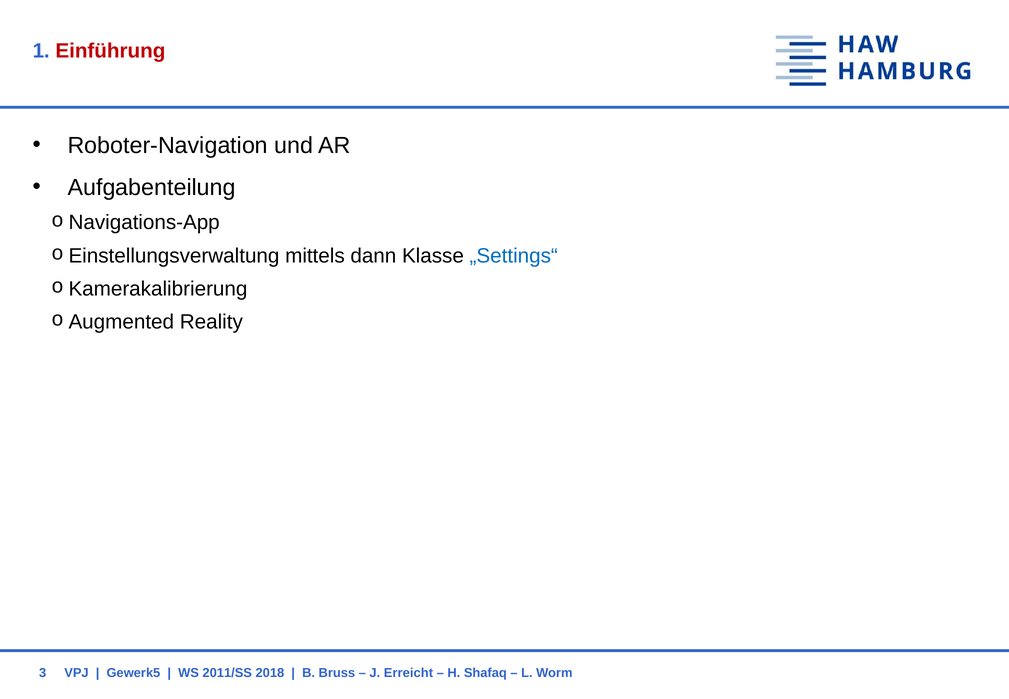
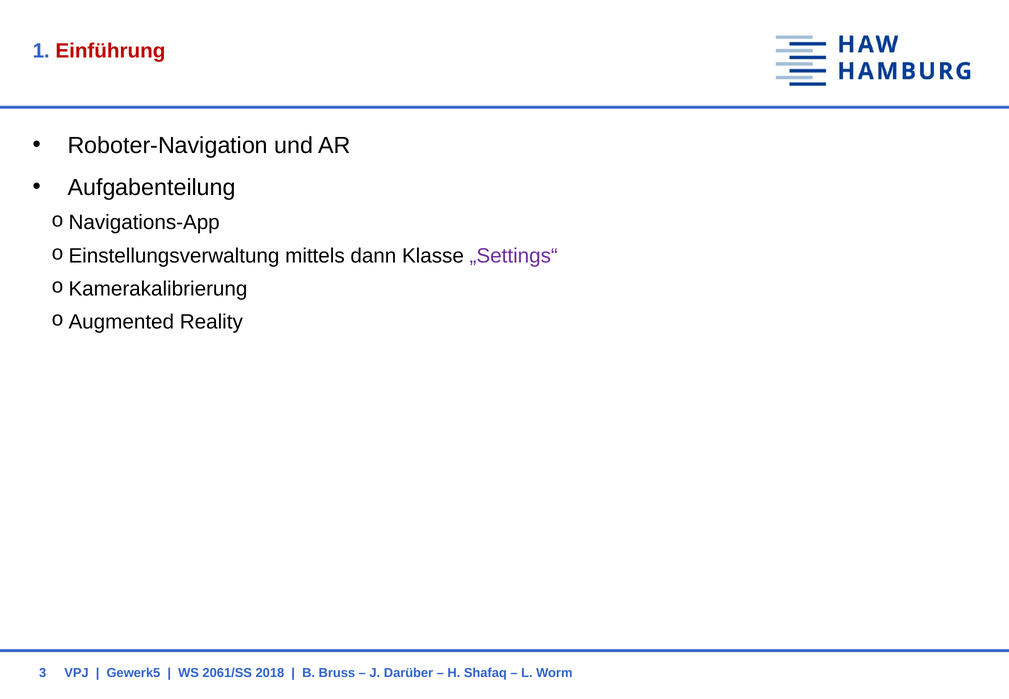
„Settings“ colour: blue -> purple (514, 256)
2011/SS: 2011/SS -> 2061/SS (227, 672)
Erreicht: Erreicht -> Darüber (408, 672)
